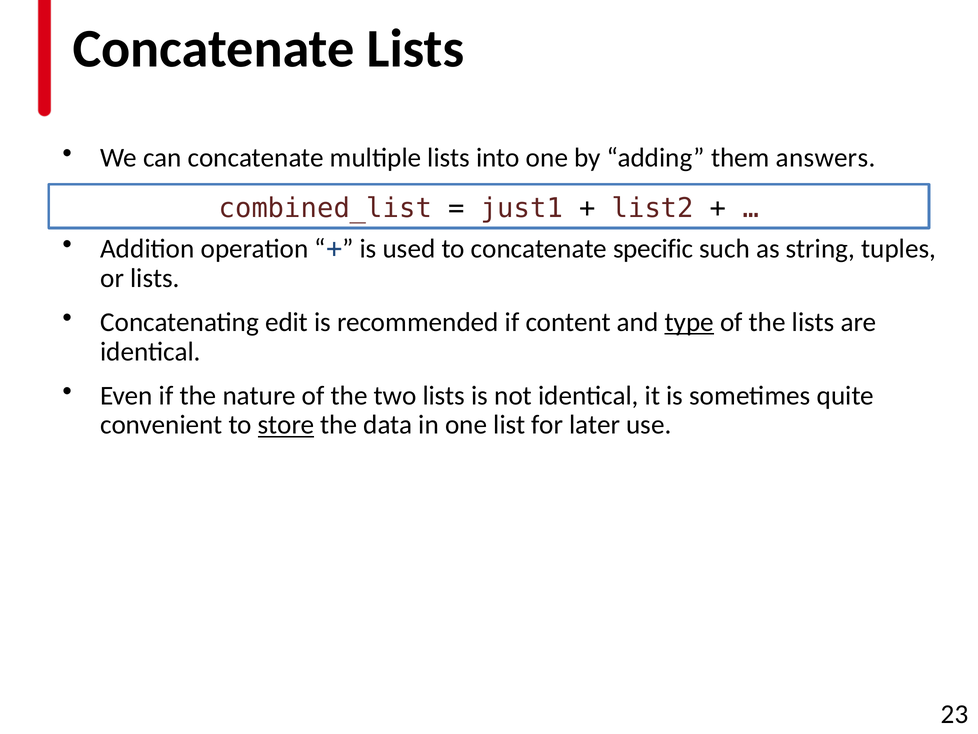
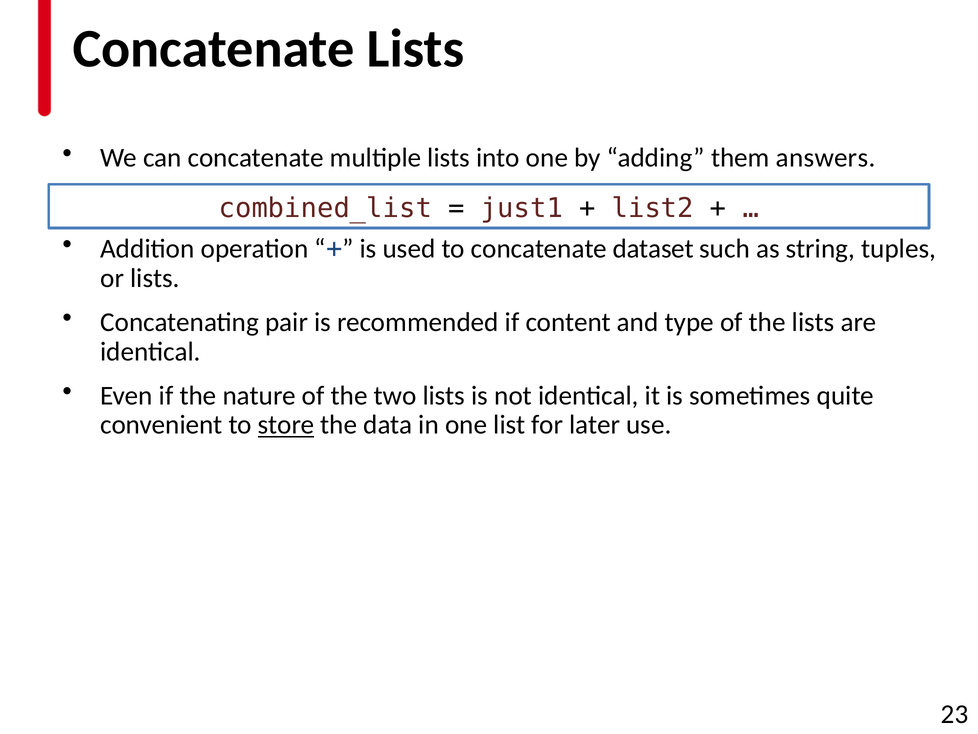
specific: specific -> dataset (653, 249)
edit: edit -> pair (287, 322)
type underline: present -> none (689, 322)
